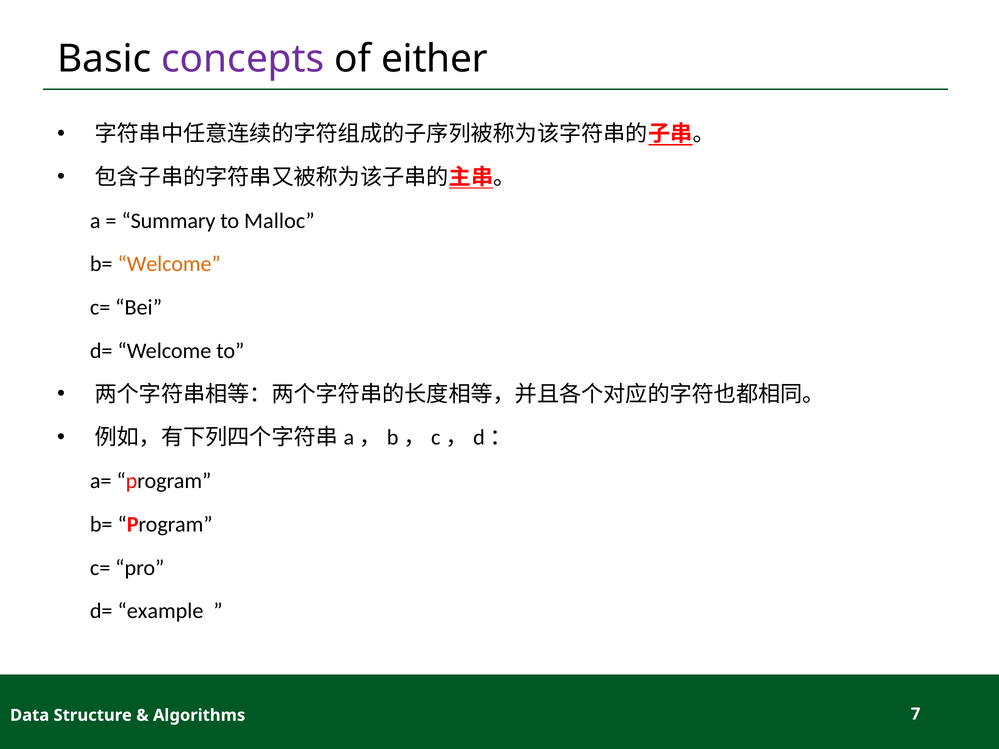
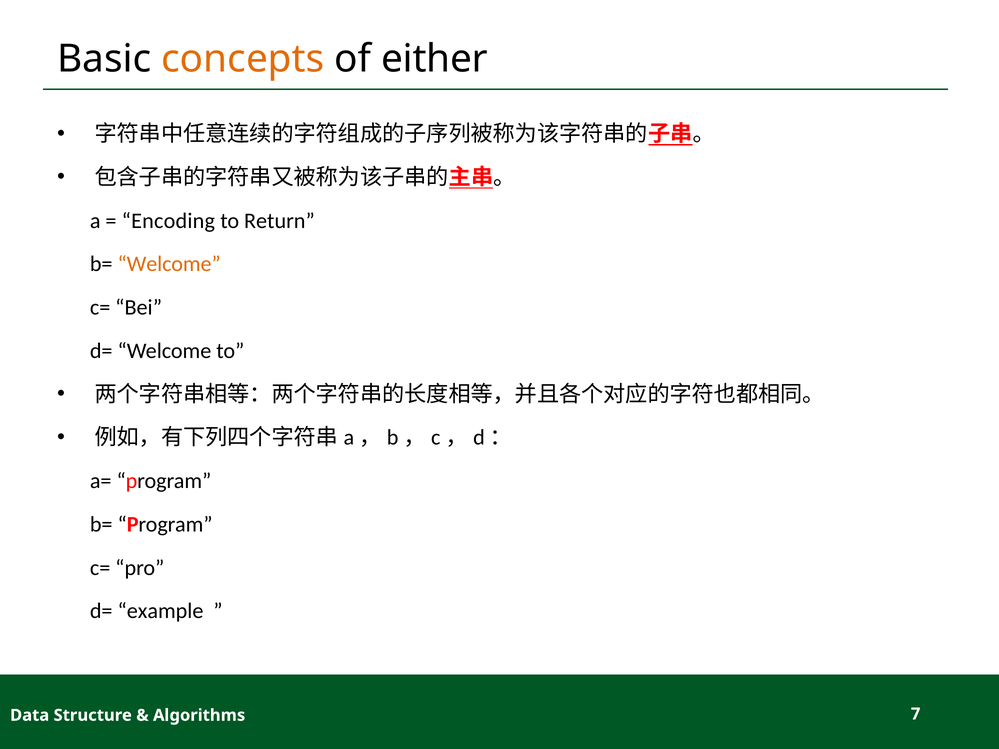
concepts colour: purple -> orange (243, 59)
Summary: Summary -> Encoding (168, 221)
Malloc: Malloc -> Return (279, 221)
